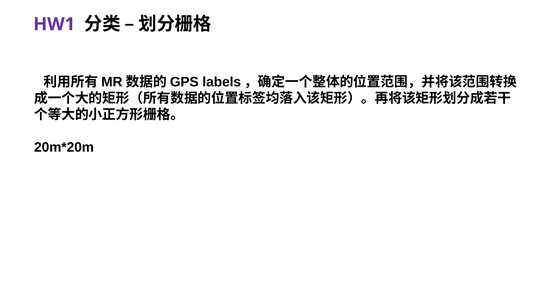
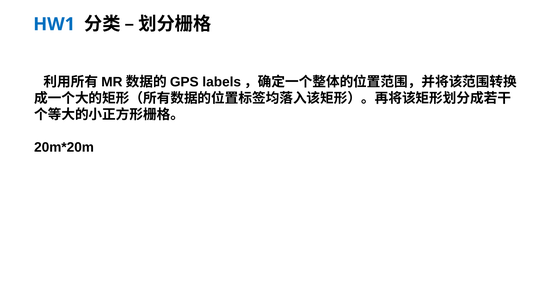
HW1 colour: purple -> blue (54, 24)
